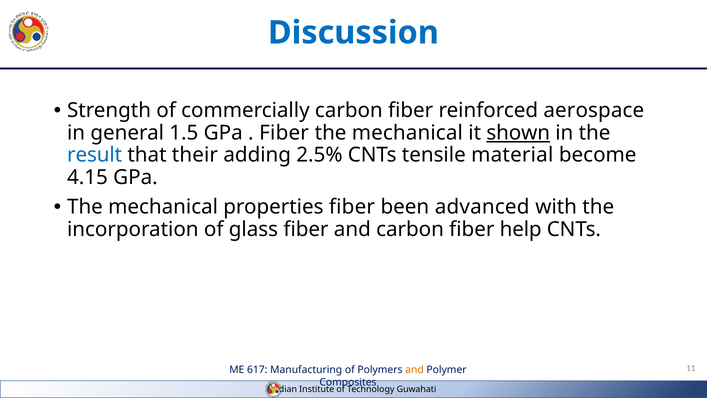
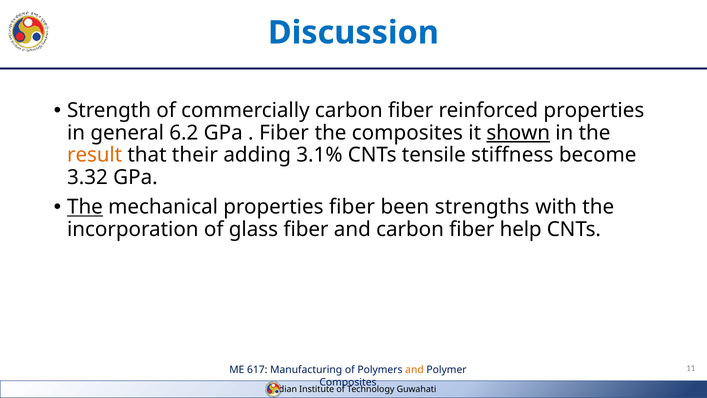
reinforced aerospace: aerospace -> properties (594, 111)
1.5: 1.5 -> 6.2 (184, 133)
mechanical: mechanical -> composites (407, 133)
result colour: blue -> orange (95, 155)
2.5%: 2.5% -> 3.1% (319, 155)
material: material -> stiffness (512, 155)
4.15: 4.15 -> 3.32 (87, 177)
The underline: none -> present (85, 207)
advanced: advanced -> strengths (482, 207)
